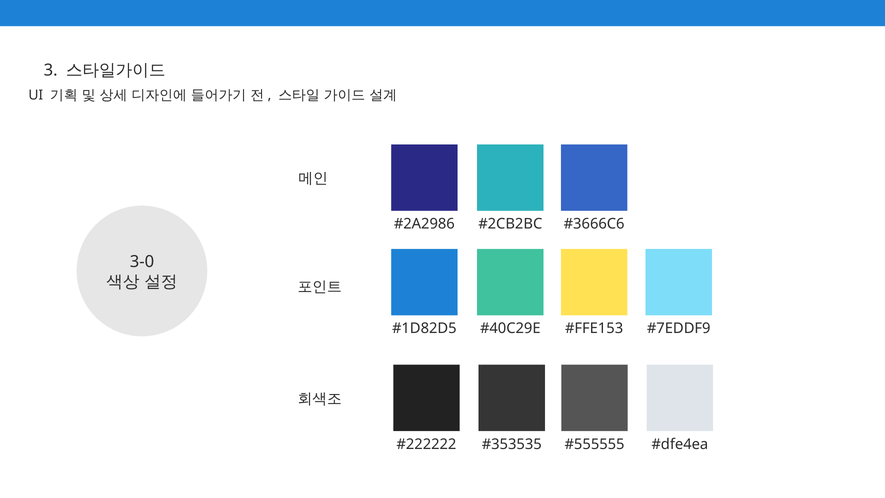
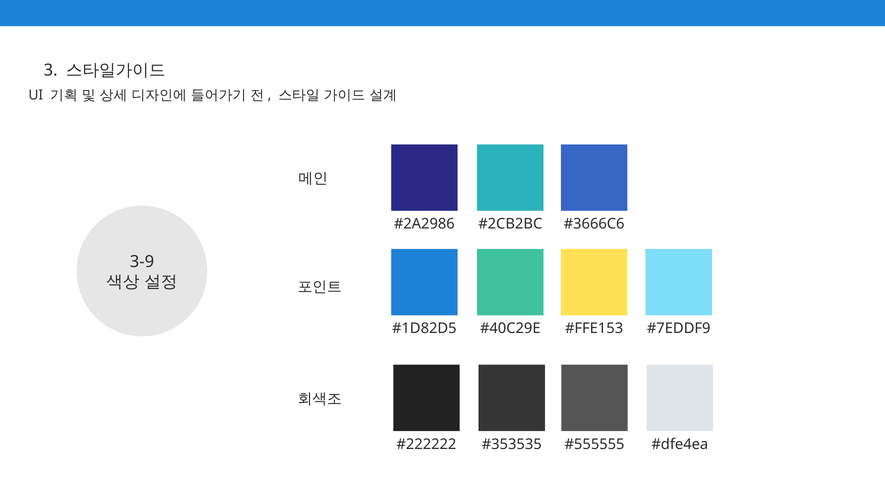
3-0: 3-0 -> 3-9 (142, 262)
